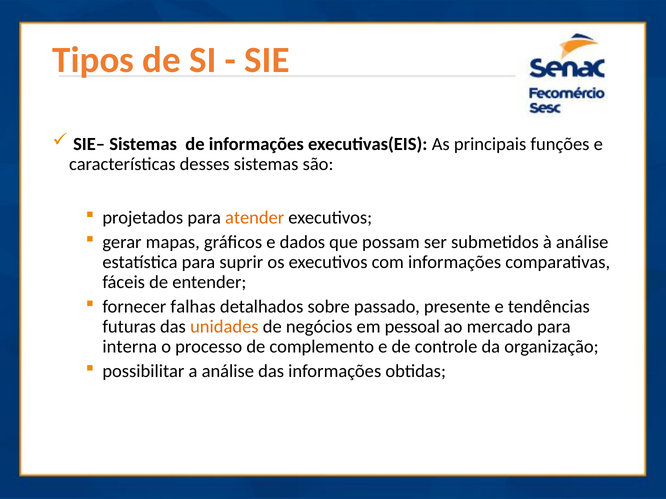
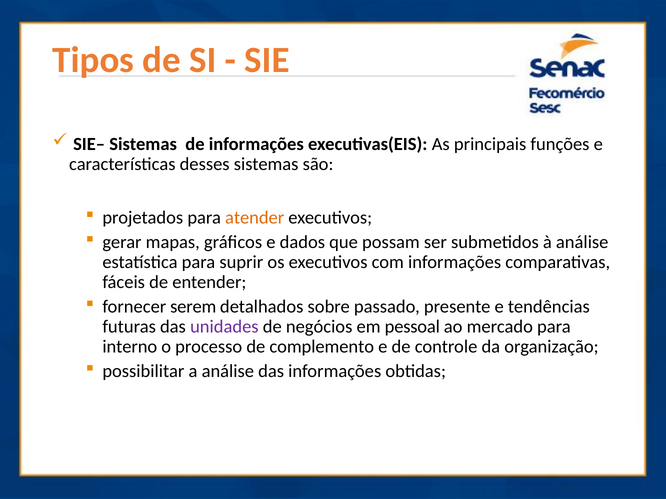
falhas: falhas -> serem (193, 307)
unidades colour: orange -> purple (224, 327)
interna: interna -> interno (130, 347)
